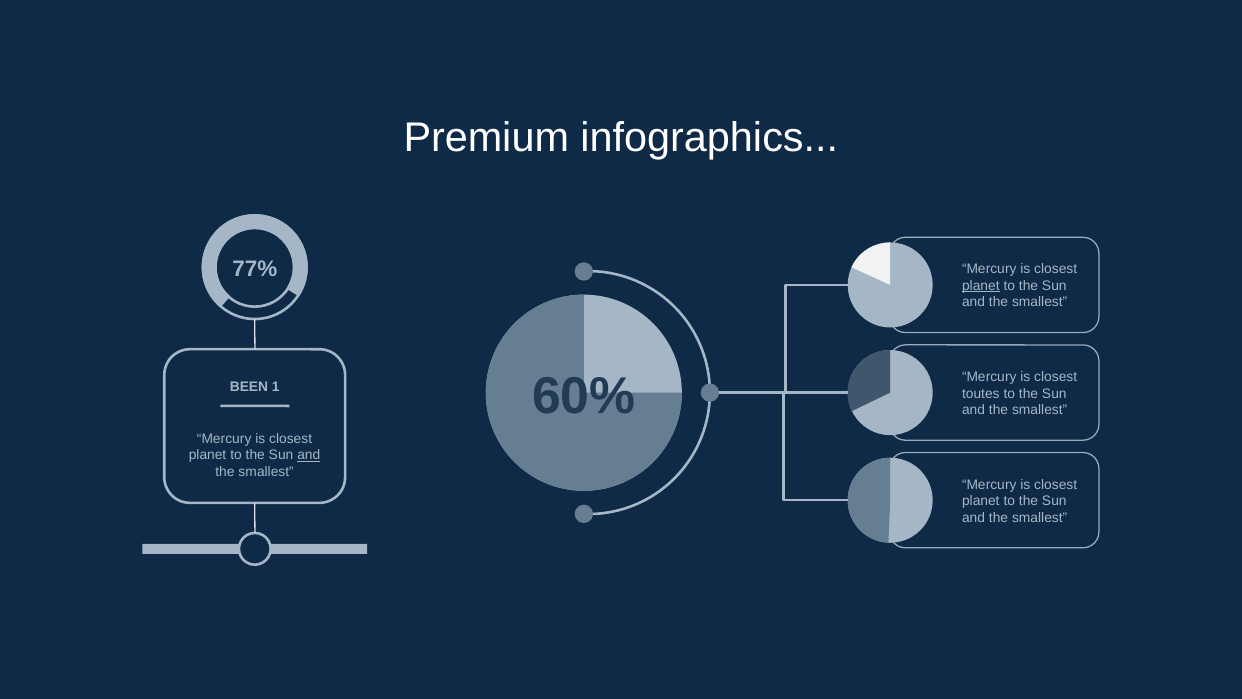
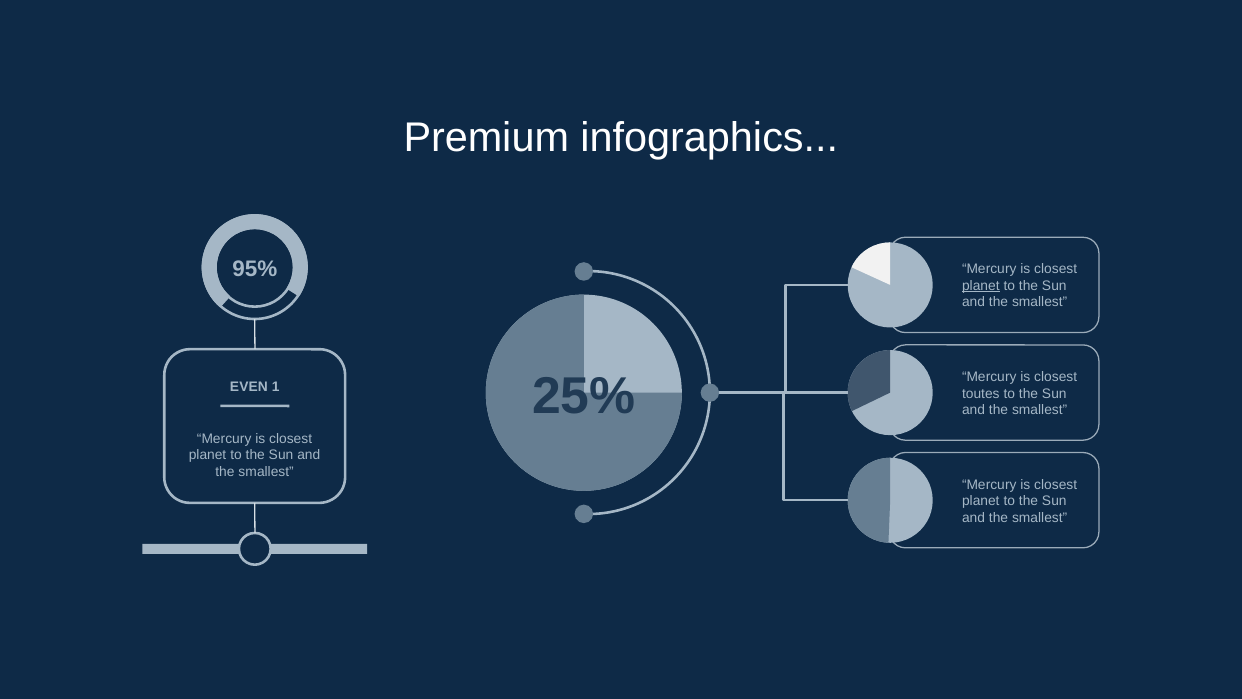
77%: 77% -> 95% (255, 269)
60%: 60% -> 25% (584, 396)
BEEN: BEEN -> EVEN (249, 387)
and underline: present -> none (309, 455)
